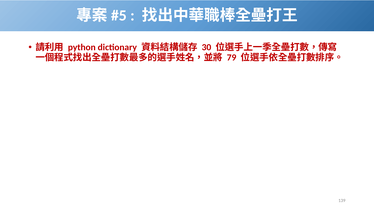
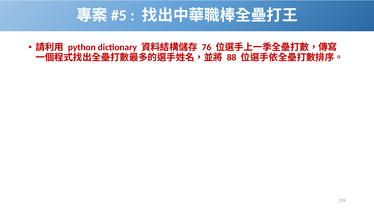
30: 30 -> 76 (206, 47)
79: 79 -> 88 (232, 58)
